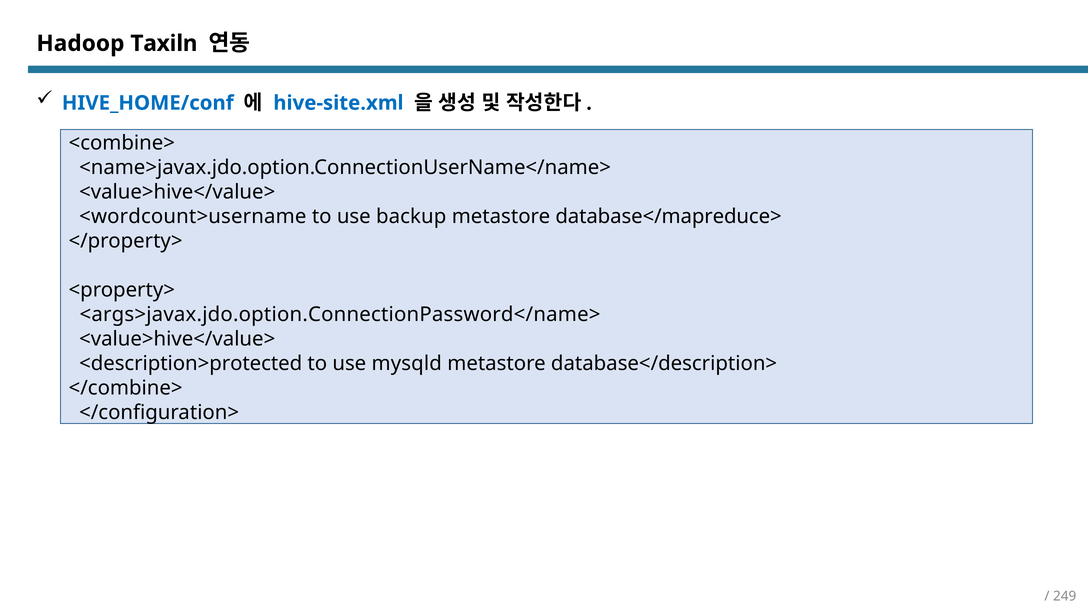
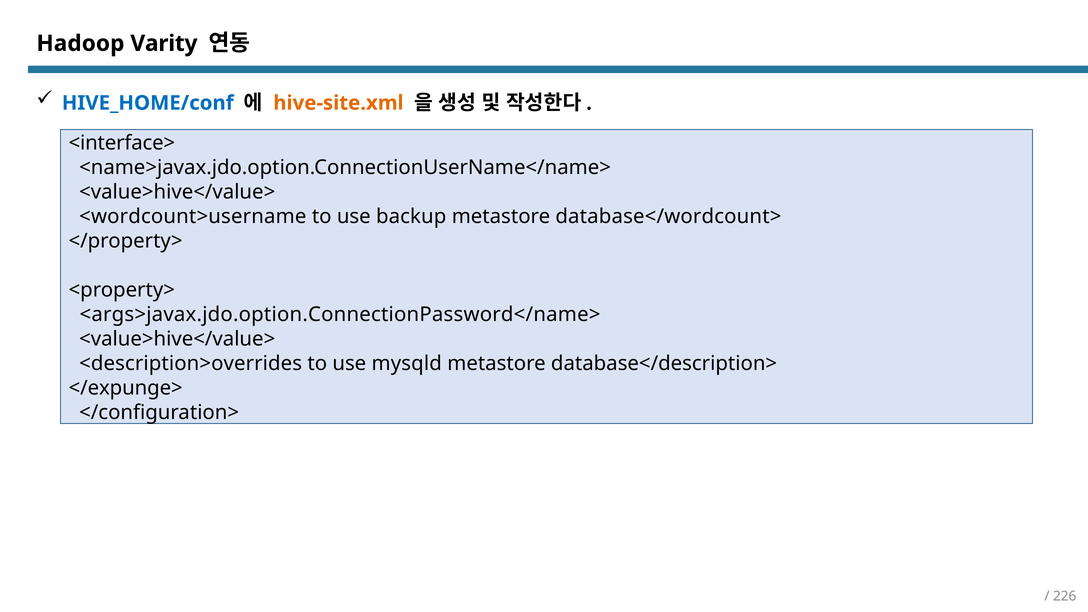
Taxiln: Taxiln -> Varity (164, 43)
hive-site.xml colour: blue -> orange (339, 103)
<combine>: <combine> -> <interface> (122, 143)
database</mapreduce>: database</mapreduce> -> database</wordcount> (668, 217)
<description>protected: <description>protected -> <description>overrides (191, 363)
</combine>: </combine> -> </expunge> (126, 388)
249: 249 -> 226 (1065, 596)
